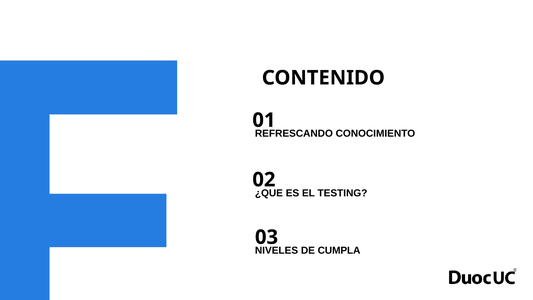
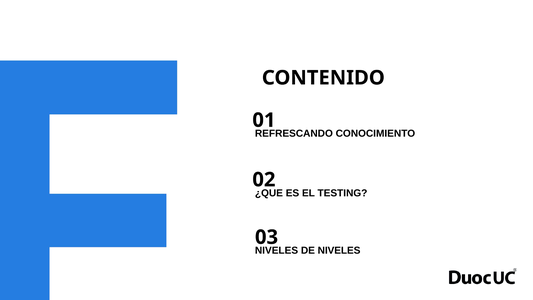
DE CUMPLA: CUMPLA -> NIVELES (339, 251)
